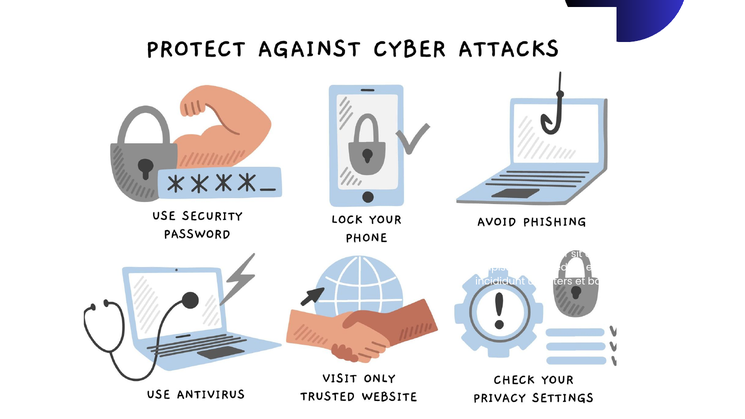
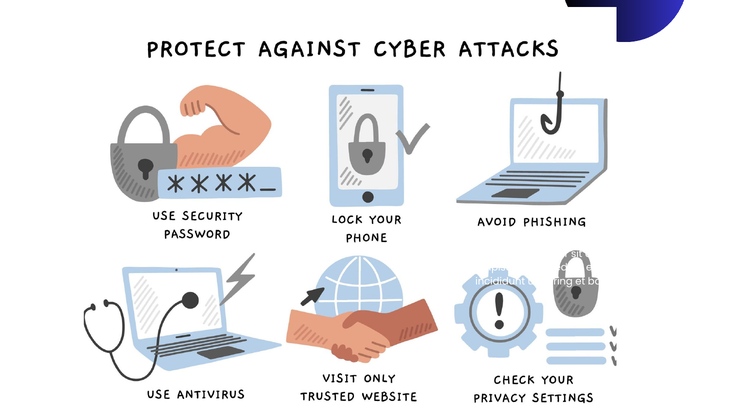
enters: enters -> during (557, 281)
